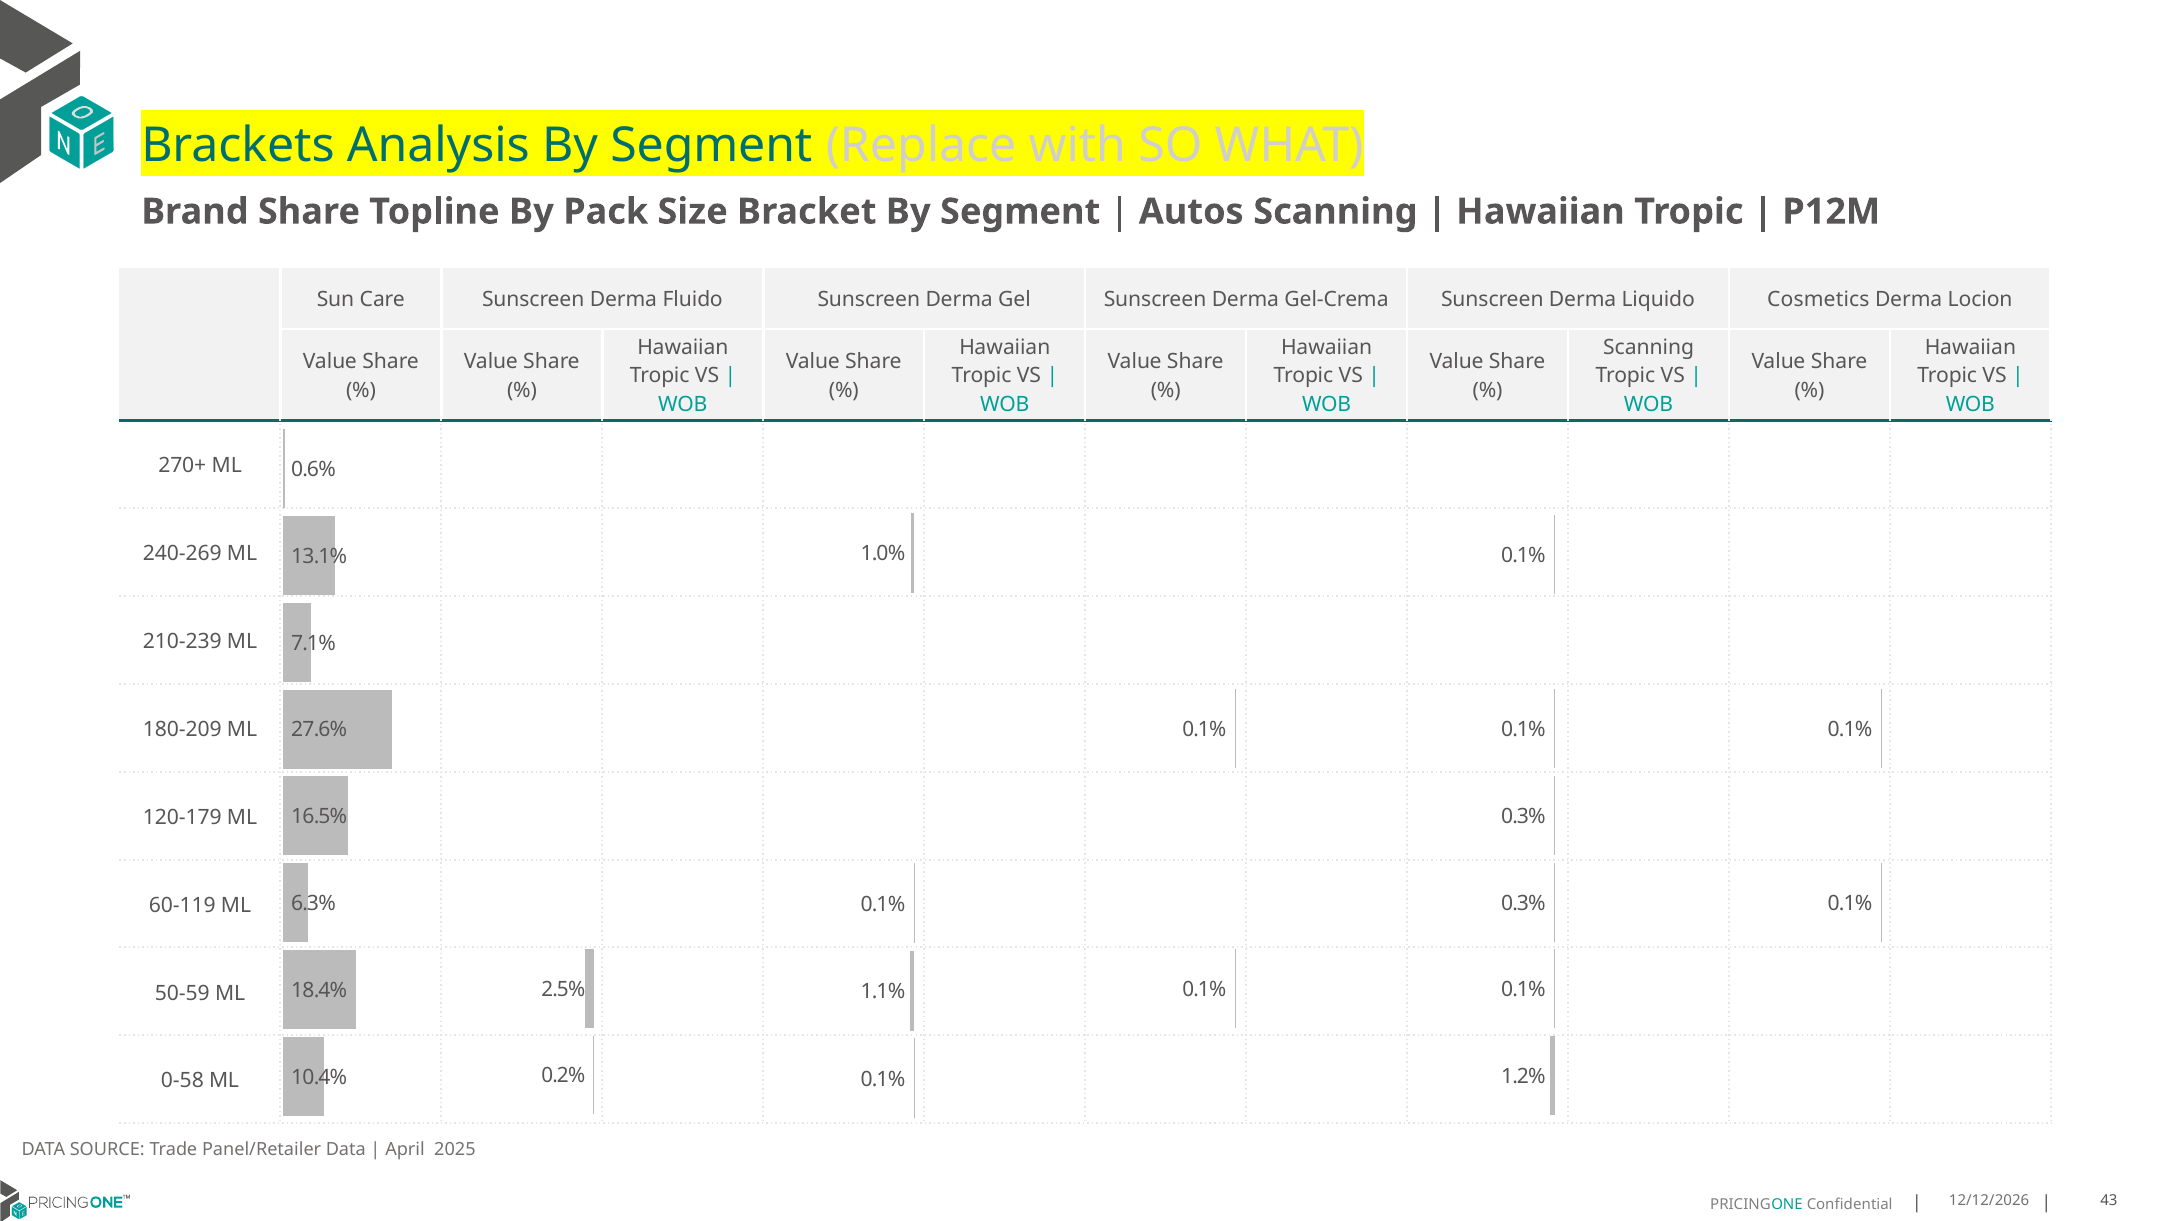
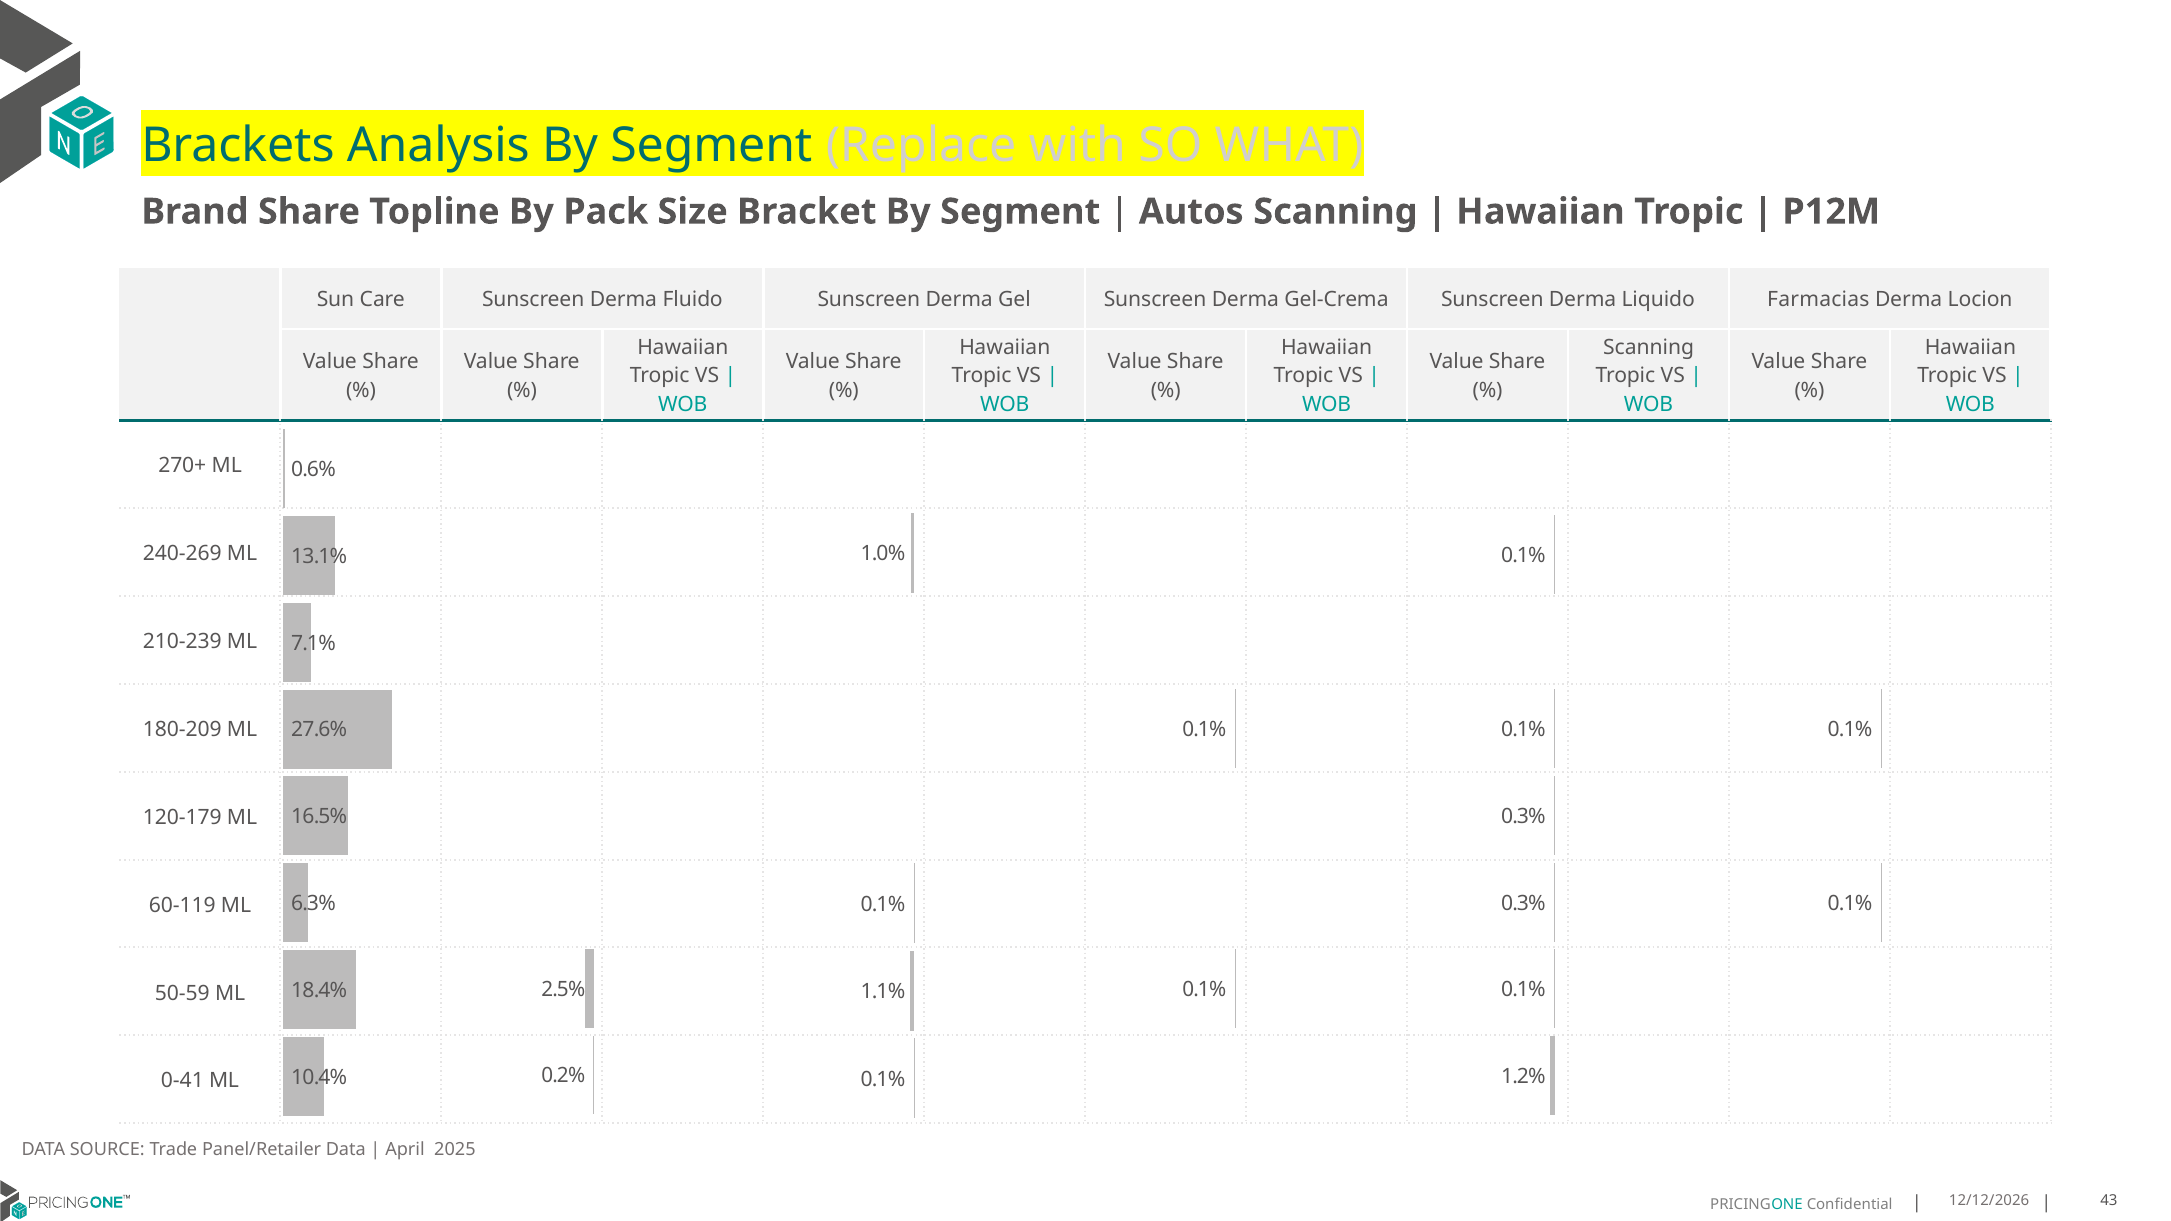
Cosmetics: Cosmetics -> Farmacias (1818, 299)
0-58: 0-58 -> 0-41 (182, 1081)
